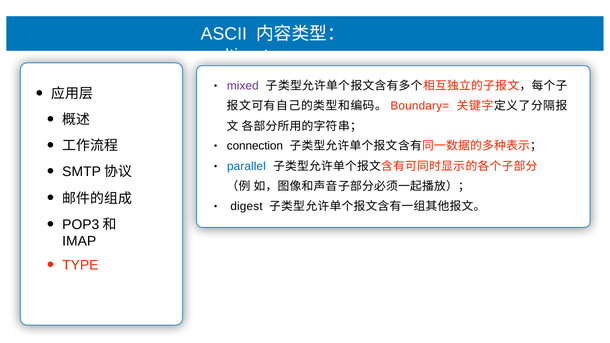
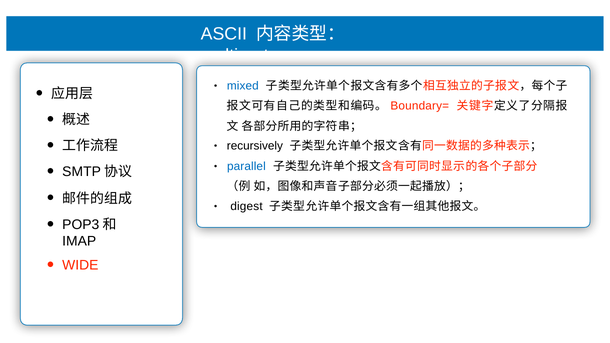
mixed colour: purple -> blue (243, 86)
connection: connection -> recursively (255, 146)
TYPE: TYPE -> WIDE (80, 265)
